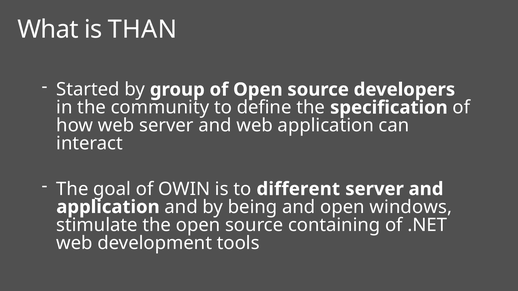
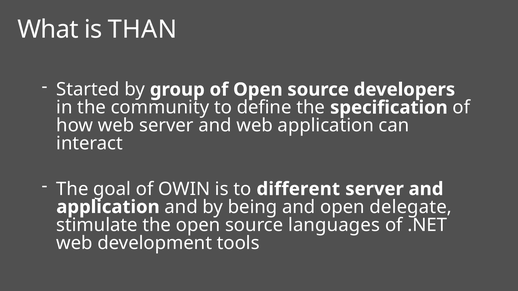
windows: windows -> delegate (411, 207)
containing: containing -> languages (334, 225)
